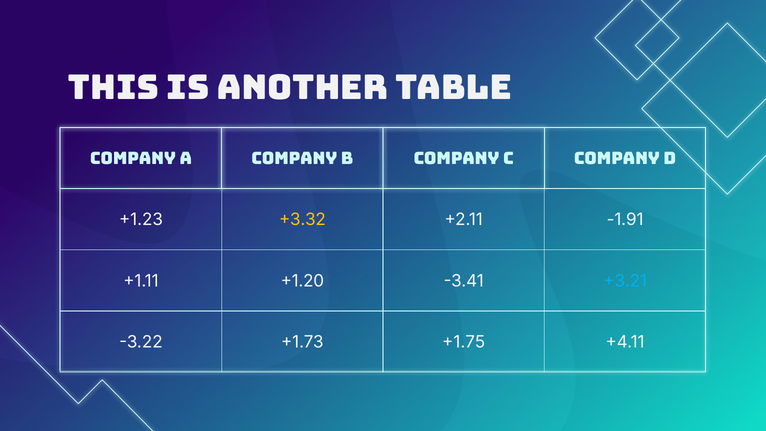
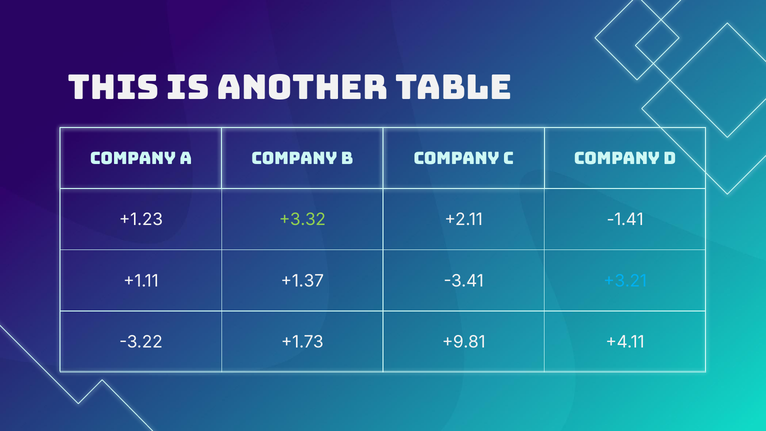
+3.32 colour: yellow -> light green (302, 220)
-1.91: -1.91 -> -1.41 (625, 220)
+1.20: +1.20 -> +1.37 (302, 281)
+1.75: +1.75 -> +9.81 (464, 342)
